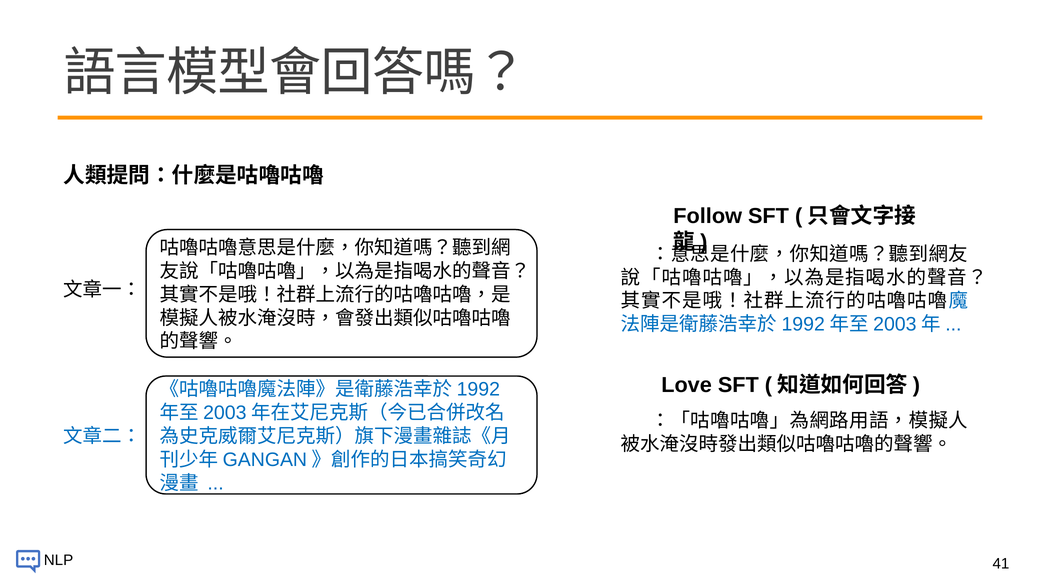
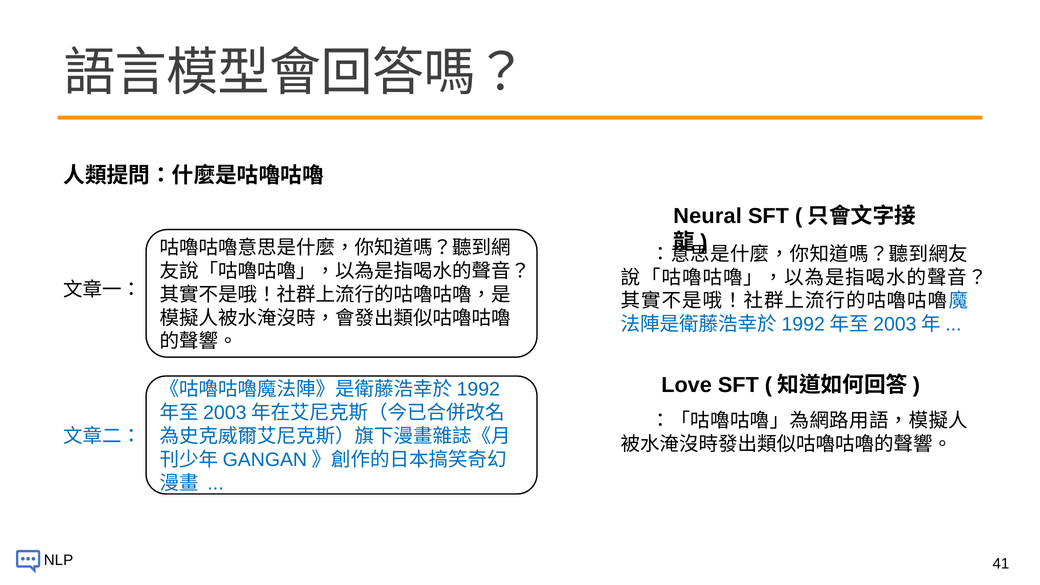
Follow: Follow -> Neural (708, 216)
